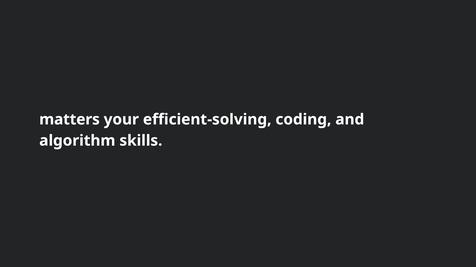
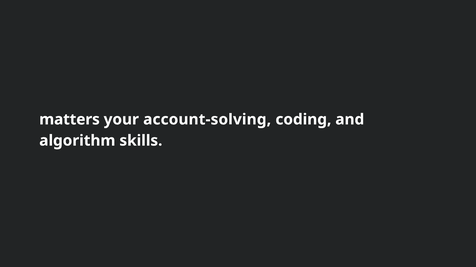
efficient-solving: efficient-solving -> account-solving (207, 120)
